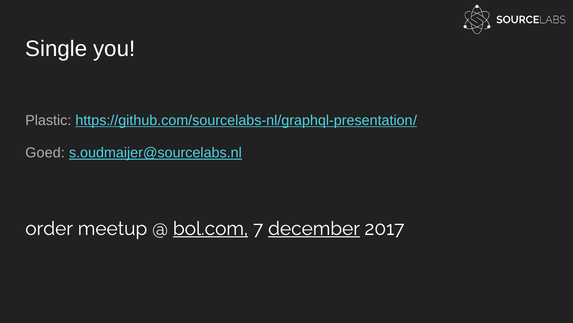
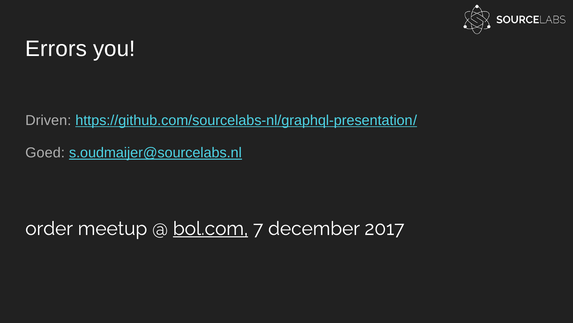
Single: Single -> Errors (56, 49)
Plastic: Plastic -> Driven (48, 120)
december underline: present -> none (314, 228)
